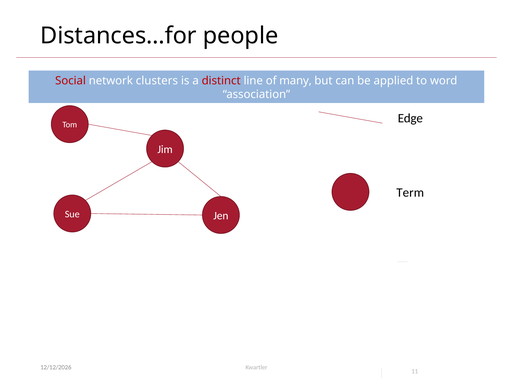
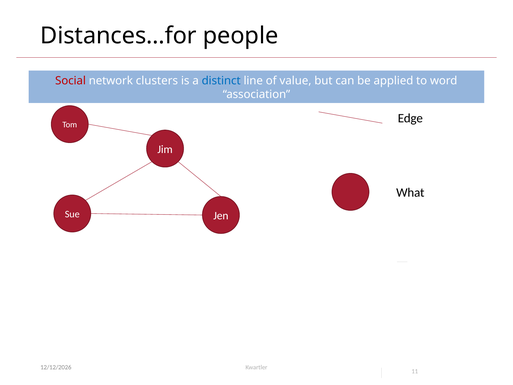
distinct colour: red -> blue (221, 81)
many: many -> value (295, 81)
Term: Term -> What (410, 192)
